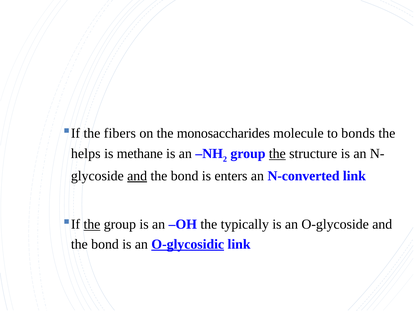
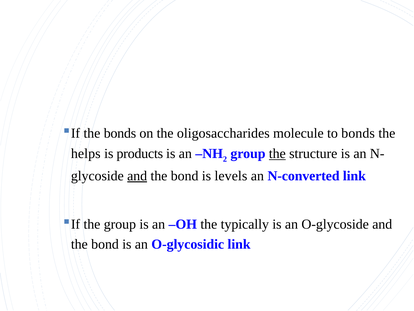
the fibers: fibers -> bonds (120, 133)
monosaccharides: monosaccharides -> oligosaccharides (223, 133)
methane: methane -> products (140, 154)
enters: enters -> levels (231, 176)
the underline: present -> none (92, 224)
O-glycosidic underline: present -> none (188, 244)
